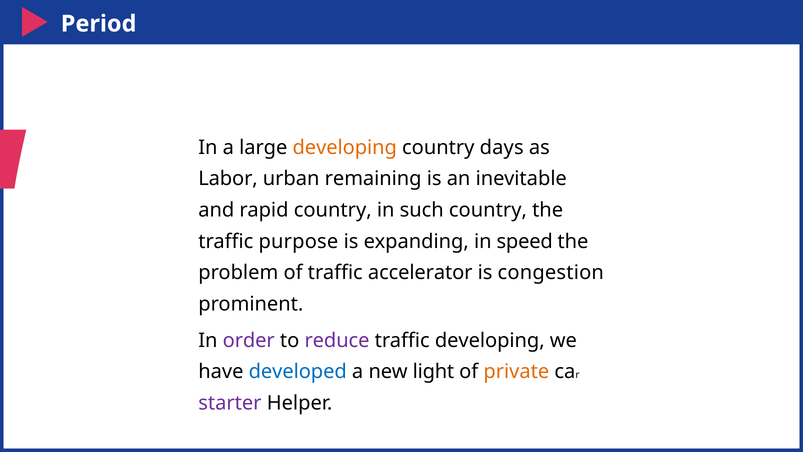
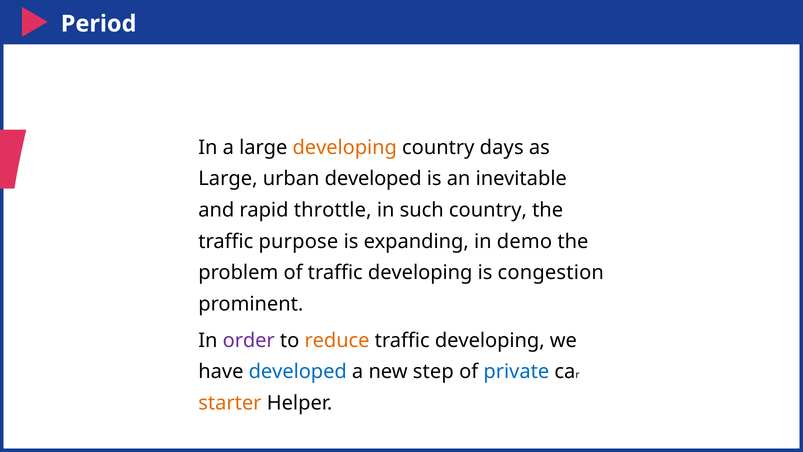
Labor: Labor -> Large (228, 179)
urban remaining: remaining -> developed (373, 179)
rapid country: country -> throttle (333, 210)
speed: speed -> demo (524, 241)
of traffic accelerator: accelerator -> developing (420, 273)
reduce colour: purple -> orange (337, 340)
light: light -> step (433, 372)
private colour: orange -> blue (516, 372)
starter colour: purple -> orange (230, 403)
